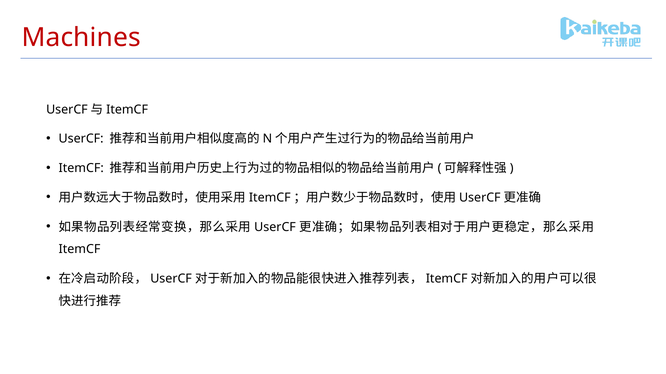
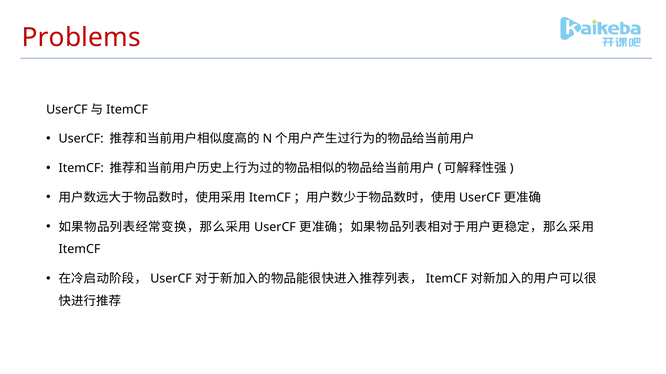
Machines: Machines -> Problems (81, 37)
